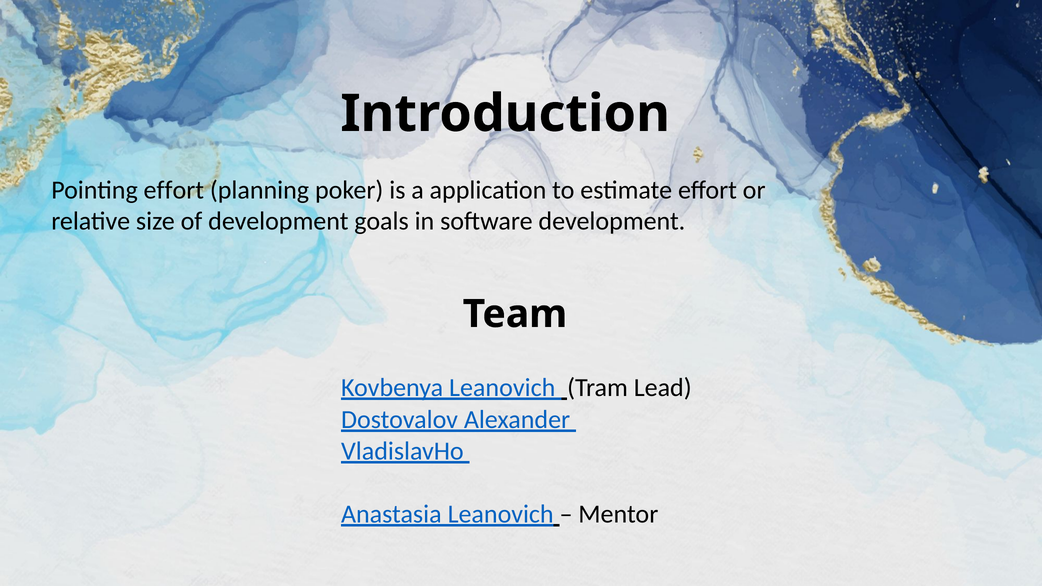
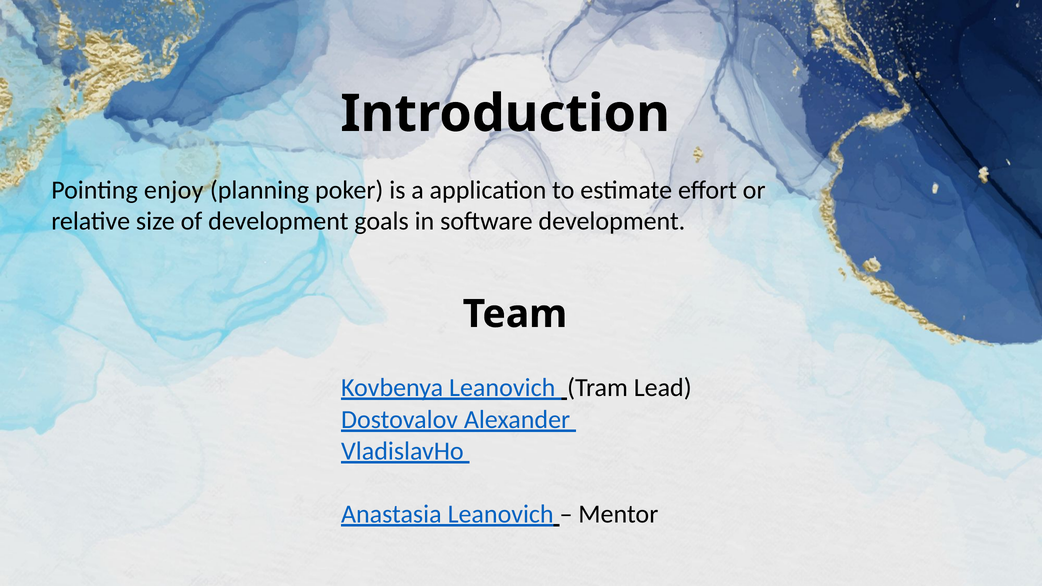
Pointing effort: effort -> enjoy (174, 190)
